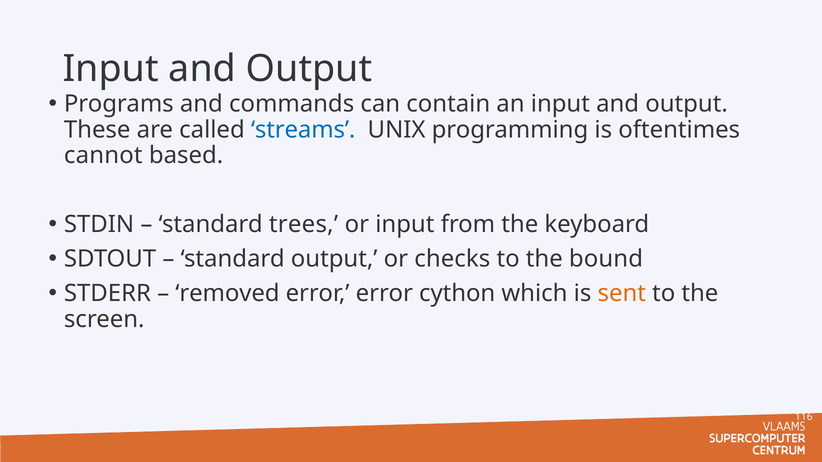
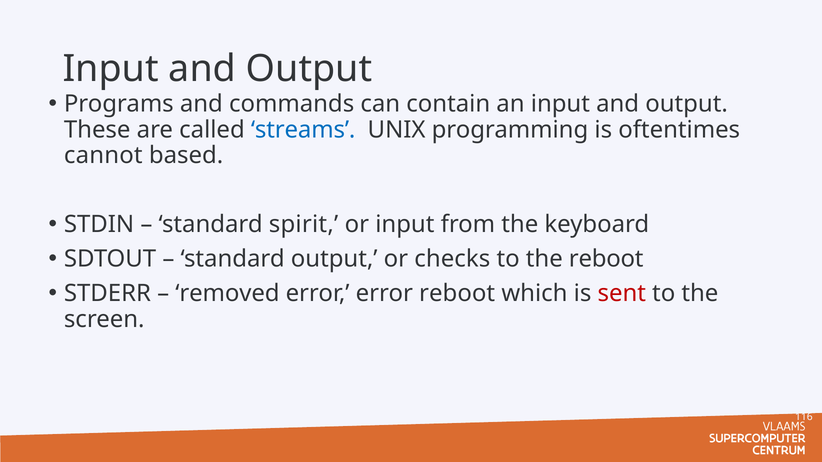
trees: trees -> spirit (304, 225)
the bound: bound -> reboot (606, 259)
error cython: cython -> reboot (457, 293)
sent colour: orange -> red (622, 293)
